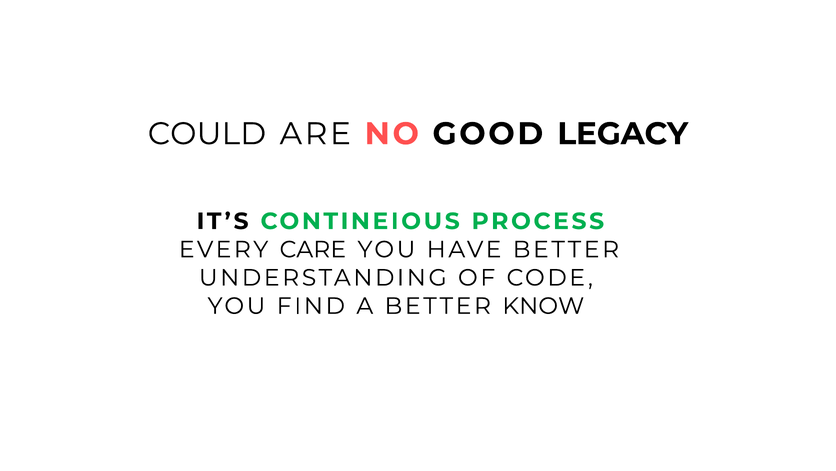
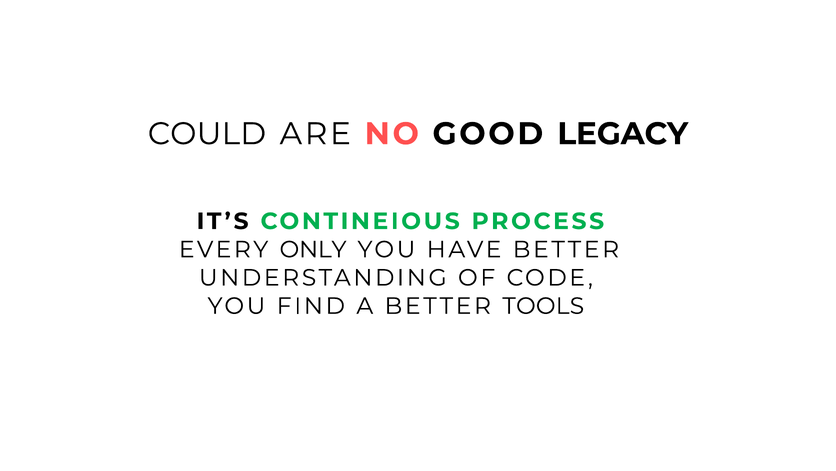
CARE: CARE -> ONLY (313, 249)
KNOW: KNOW -> TOOLS (543, 306)
